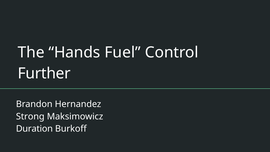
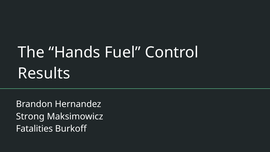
Further: Further -> Results (44, 73)
Duration: Duration -> Fatalities (34, 129)
